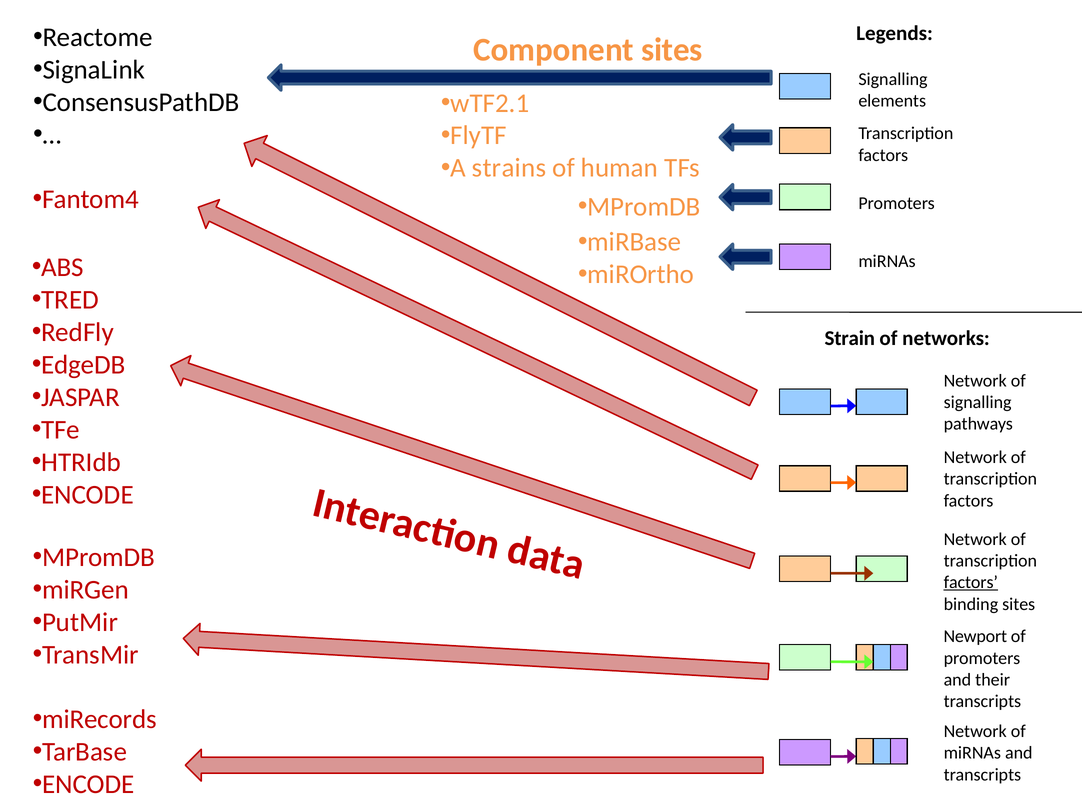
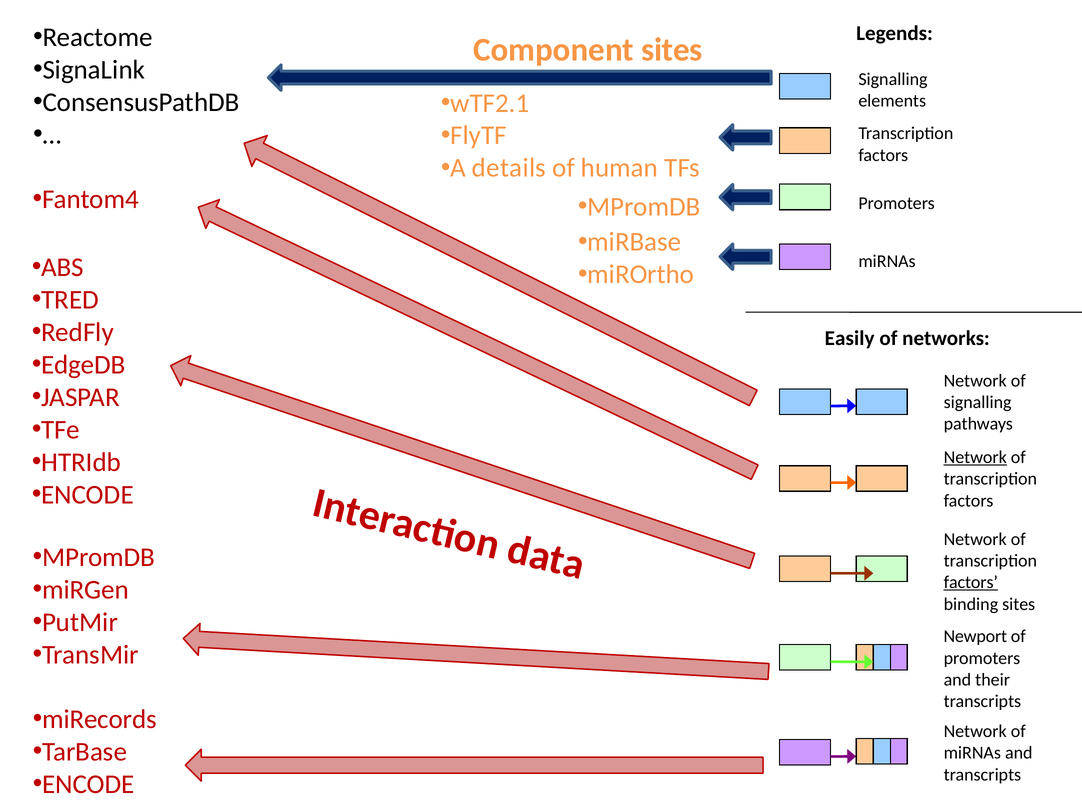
strains: strains -> details (509, 168)
Strain: Strain -> Easily (850, 338)
Network underline: none -> present (975, 457)
